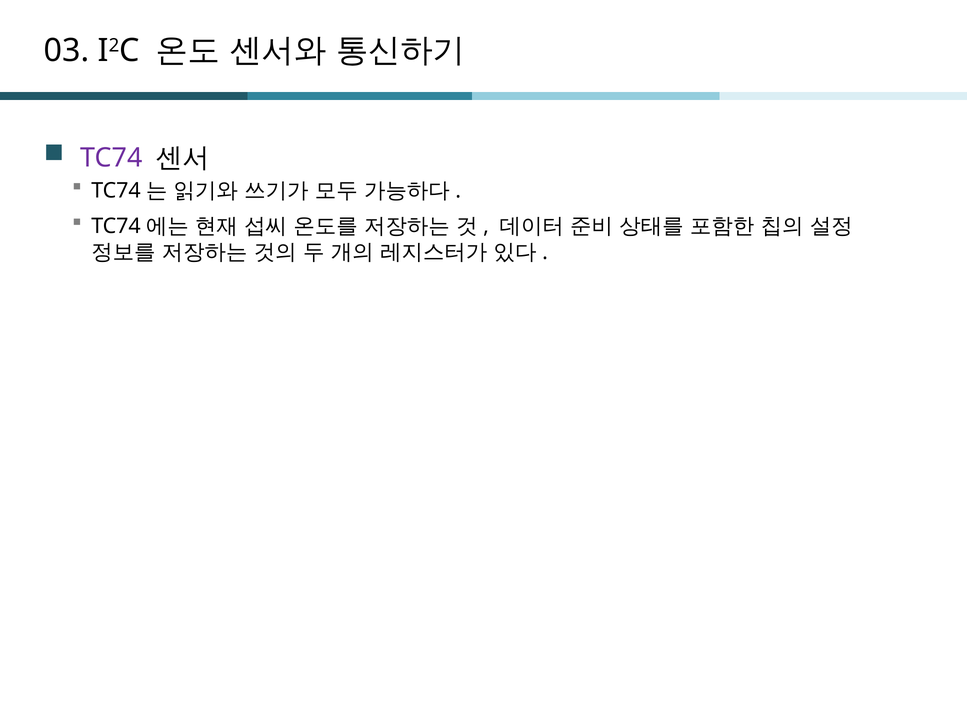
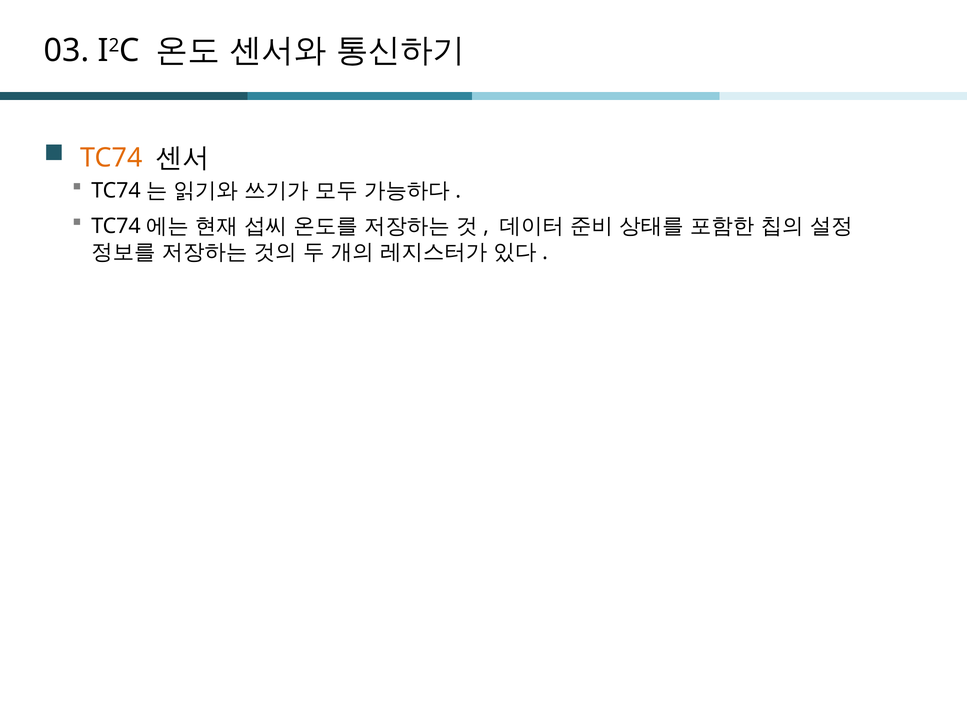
TC74 colour: purple -> orange (111, 158)
